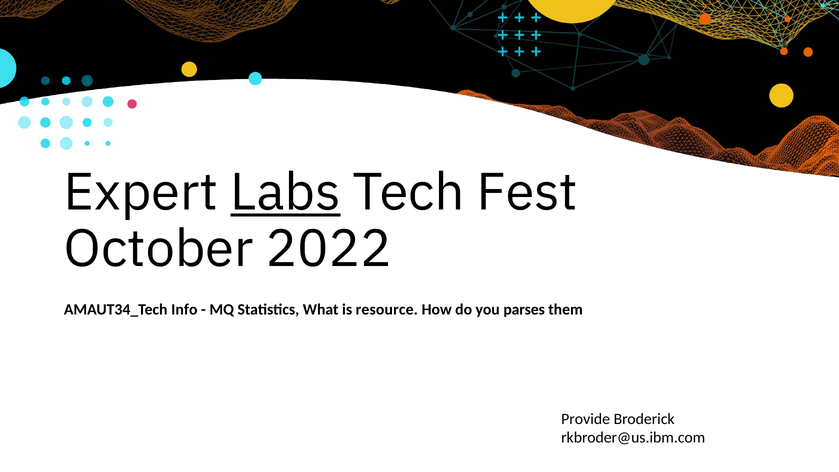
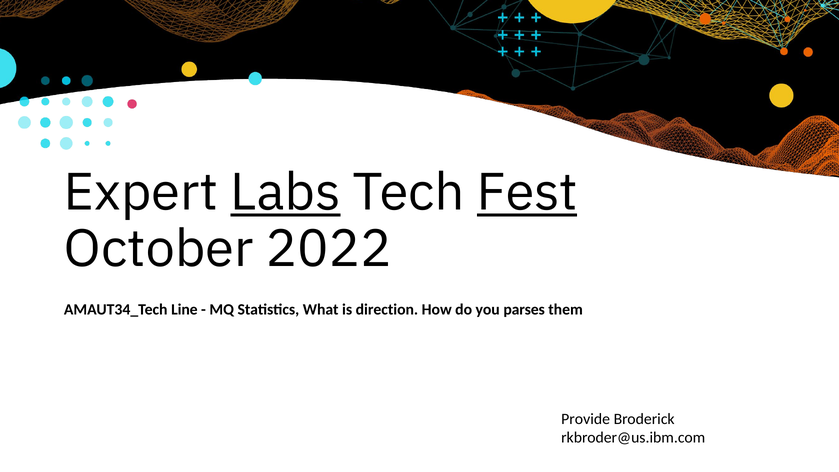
Fest underline: none -> present (527, 192)
Info: Info -> Line (184, 310)
resource: resource -> direction (387, 310)
